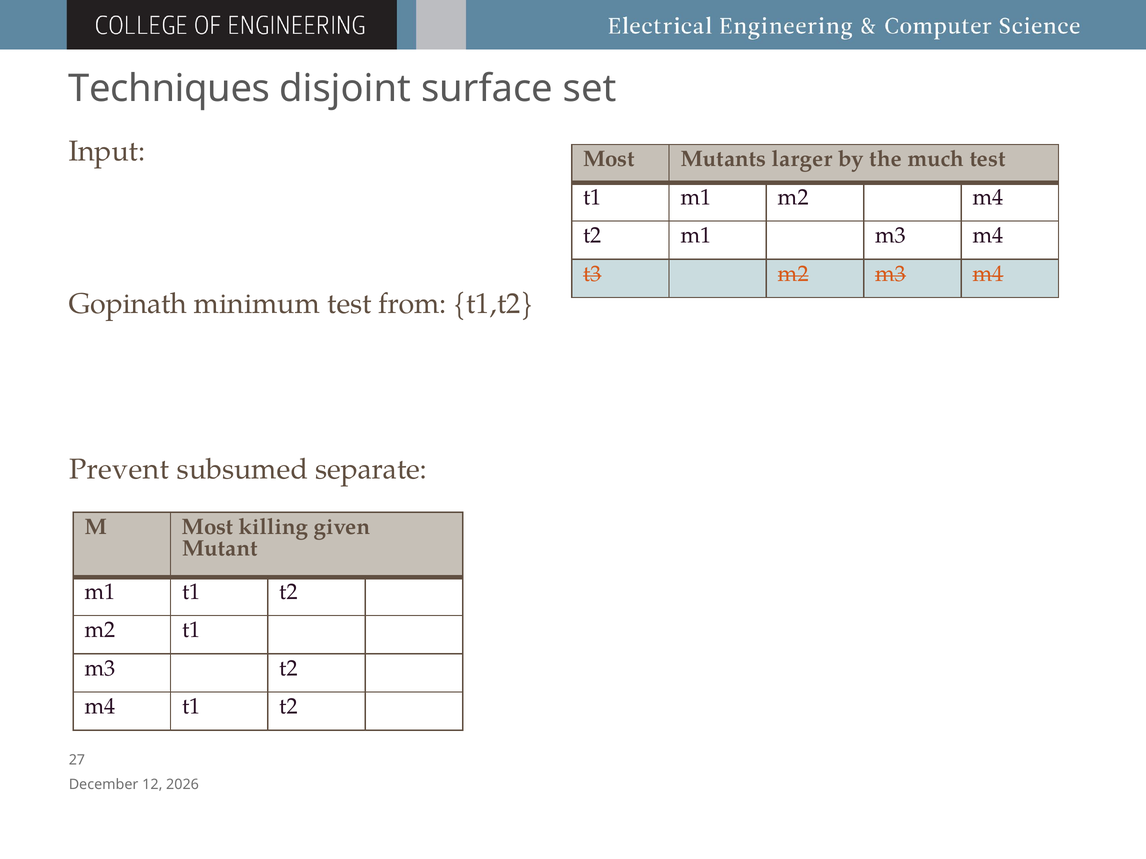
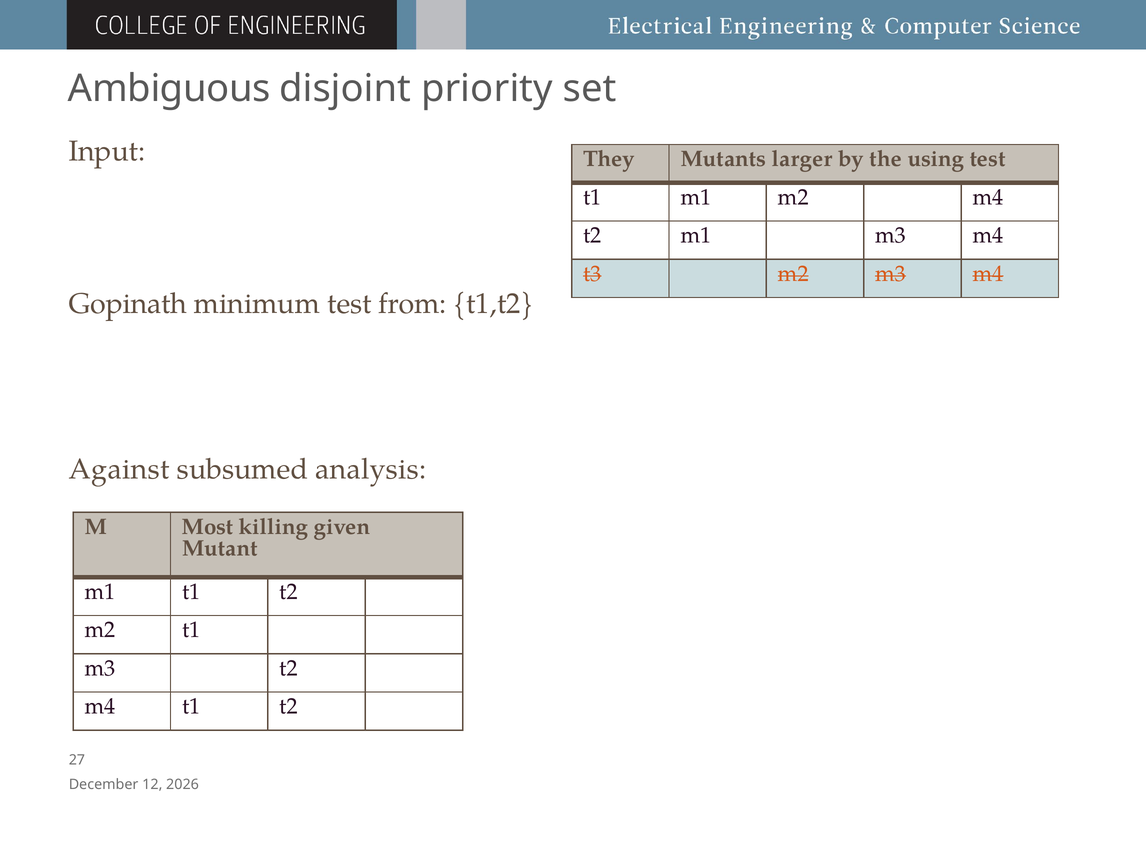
Techniques: Techniques -> Ambiguous (169, 89)
surface: surface -> priority (487, 89)
Most: Most -> They (609, 159)
much: much -> using (936, 159)
Prevent: Prevent -> Against (119, 470)
separate: separate -> analysis (371, 470)
